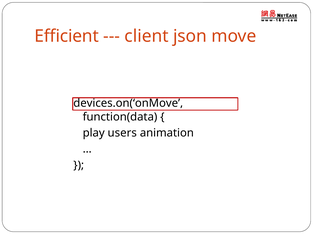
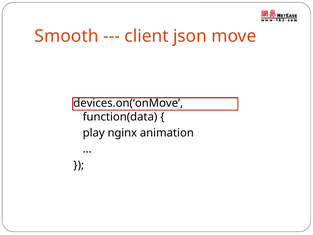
Efficient: Efficient -> Smooth (67, 36)
users: users -> nginx (122, 133)
